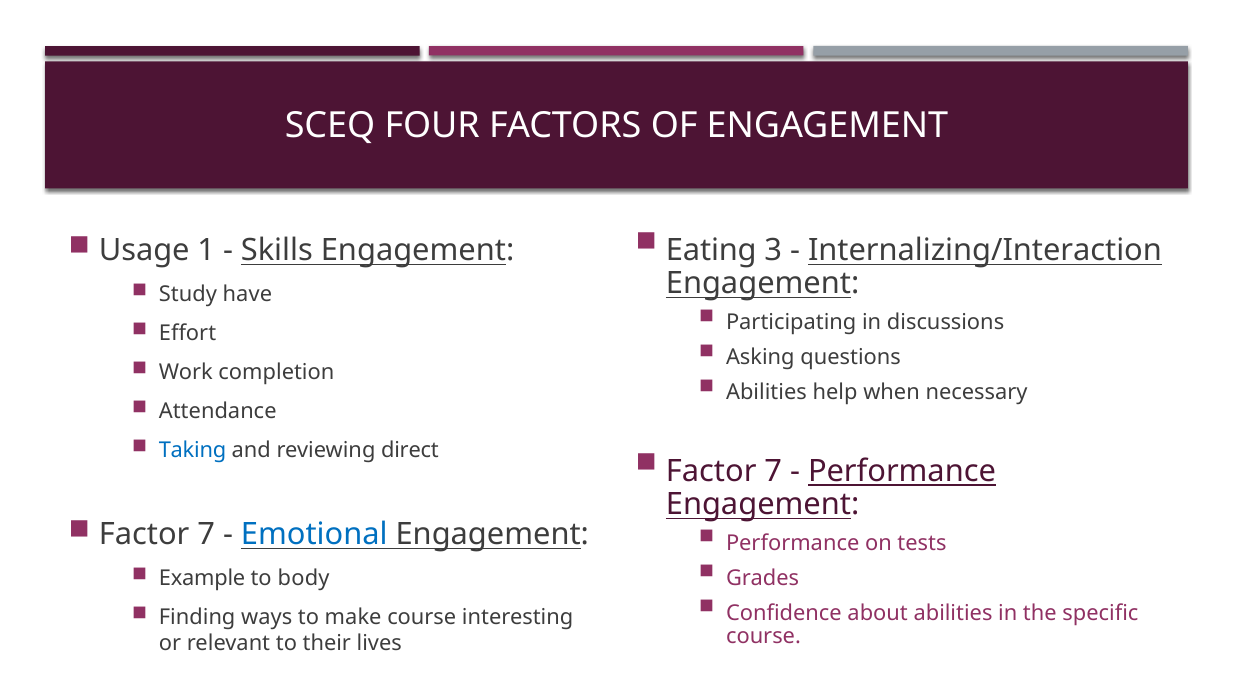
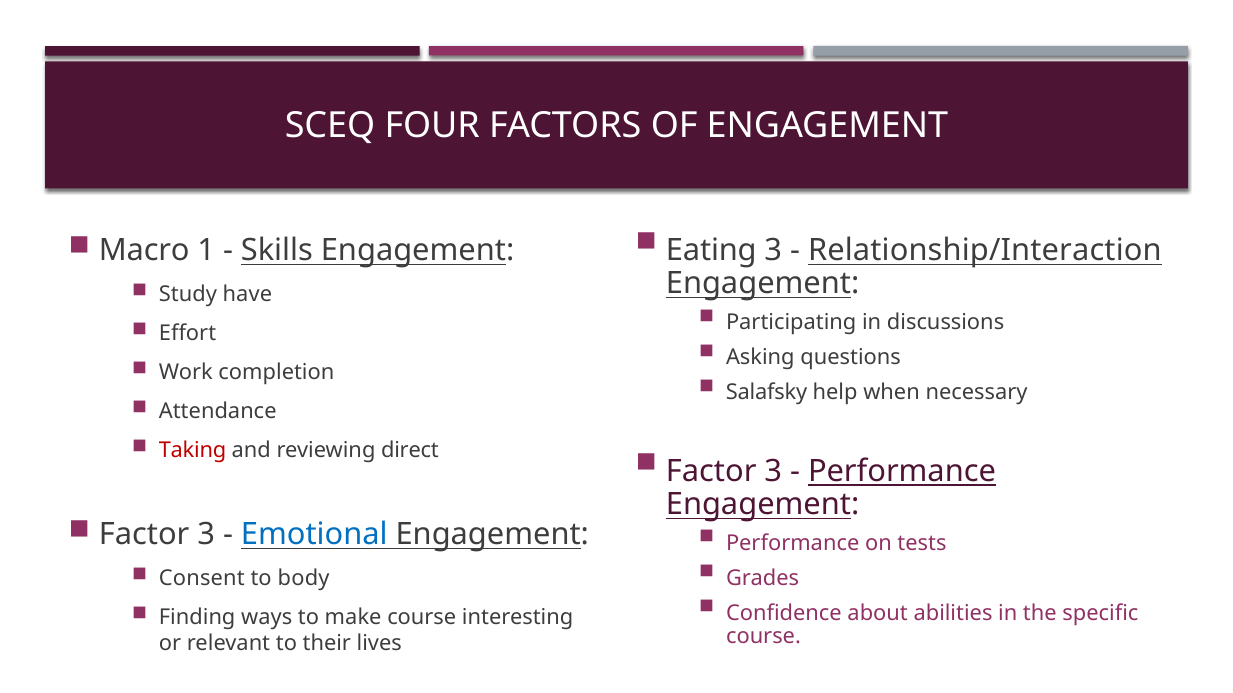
Internalizing/Interaction: Internalizing/Interaction -> Relationship/Interaction (985, 251)
Usage: Usage -> Macro (144, 251)
Abilities: Abilities -> Salafsky (767, 393)
Taking colour: blue -> red (193, 451)
7: 7 -> 3 (773, 471)
7: 7 -> 3 (206, 535)
Example: Example -> Consent (202, 579)
